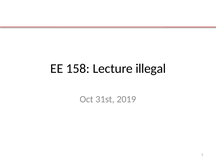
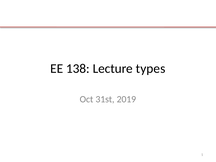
158: 158 -> 138 (78, 69)
illegal: illegal -> types (151, 69)
